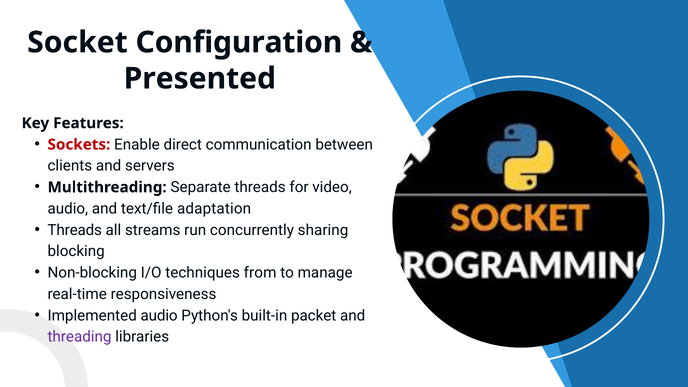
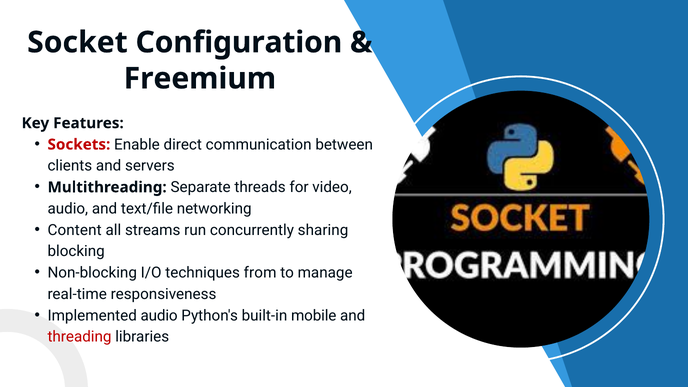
Presented: Presented -> Freemium (200, 79)
adaptation: adaptation -> networking (214, 209)
Threads: Threads -> Content (75, 230)
packet: packet -> mobile (314, 316)
threading colour: purple -> red (79, 337)
